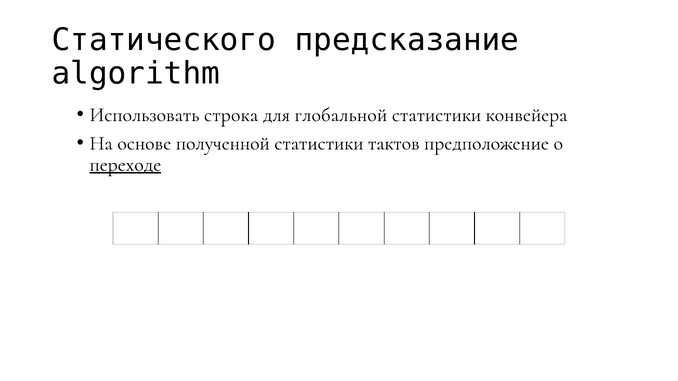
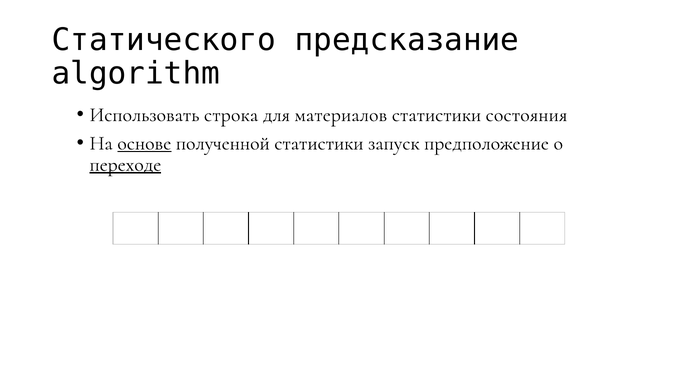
глобальной: глобальной -> материалов (341, 115)
конвейера: конвейера -> состояния (526, 115)
основе underline: none -> present (144, 143)
тактов: тактов -> запуск (394, 143)
